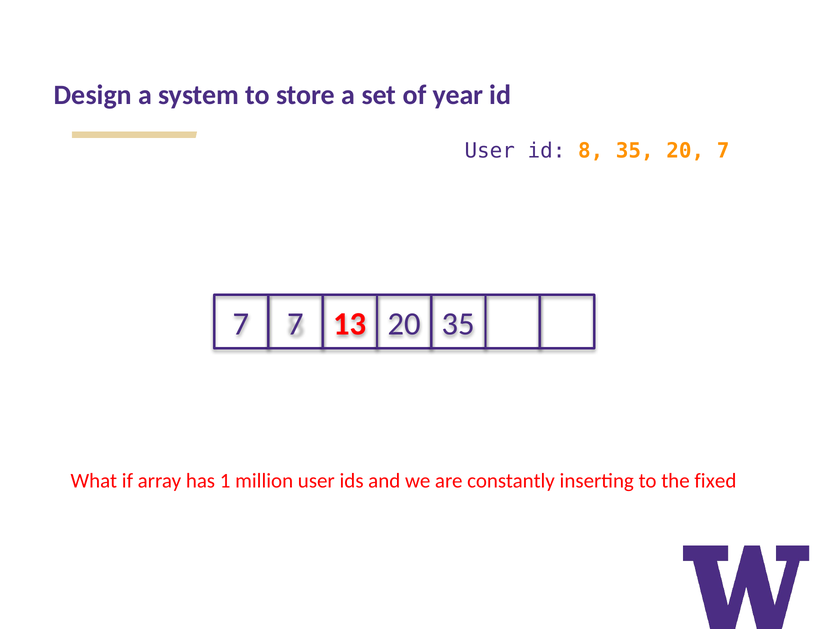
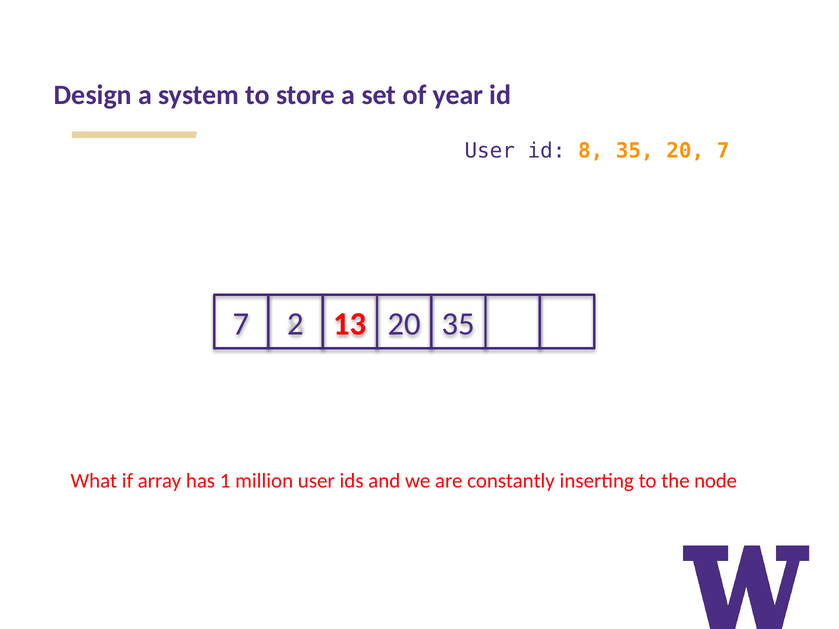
7: 7 -> 2 (296, 324)
fixed: fixed -> node (716, 481)
